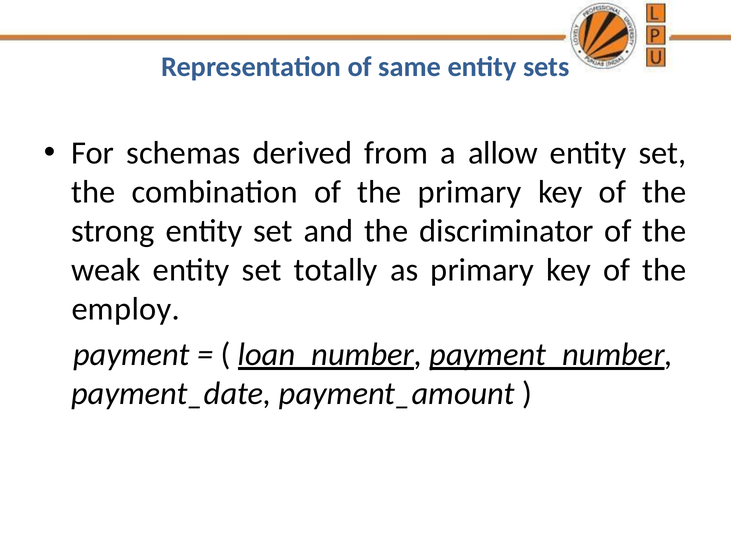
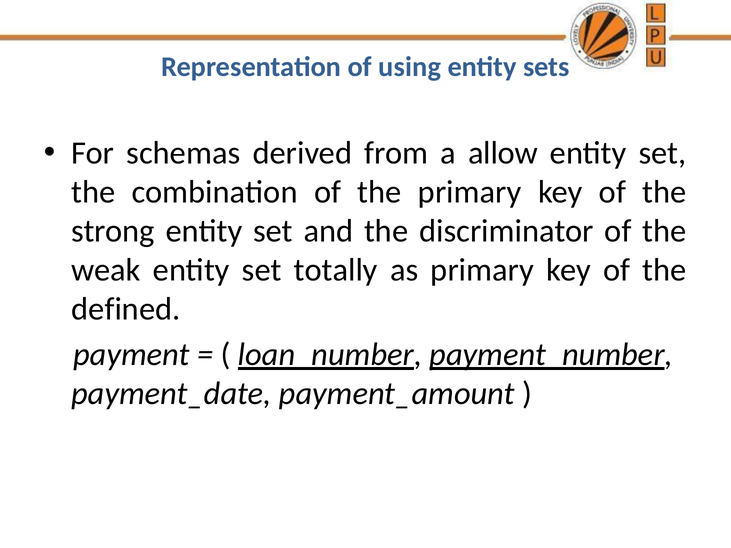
same: same -> using (410, 67)
employ: employ -> defined (126, 309)
